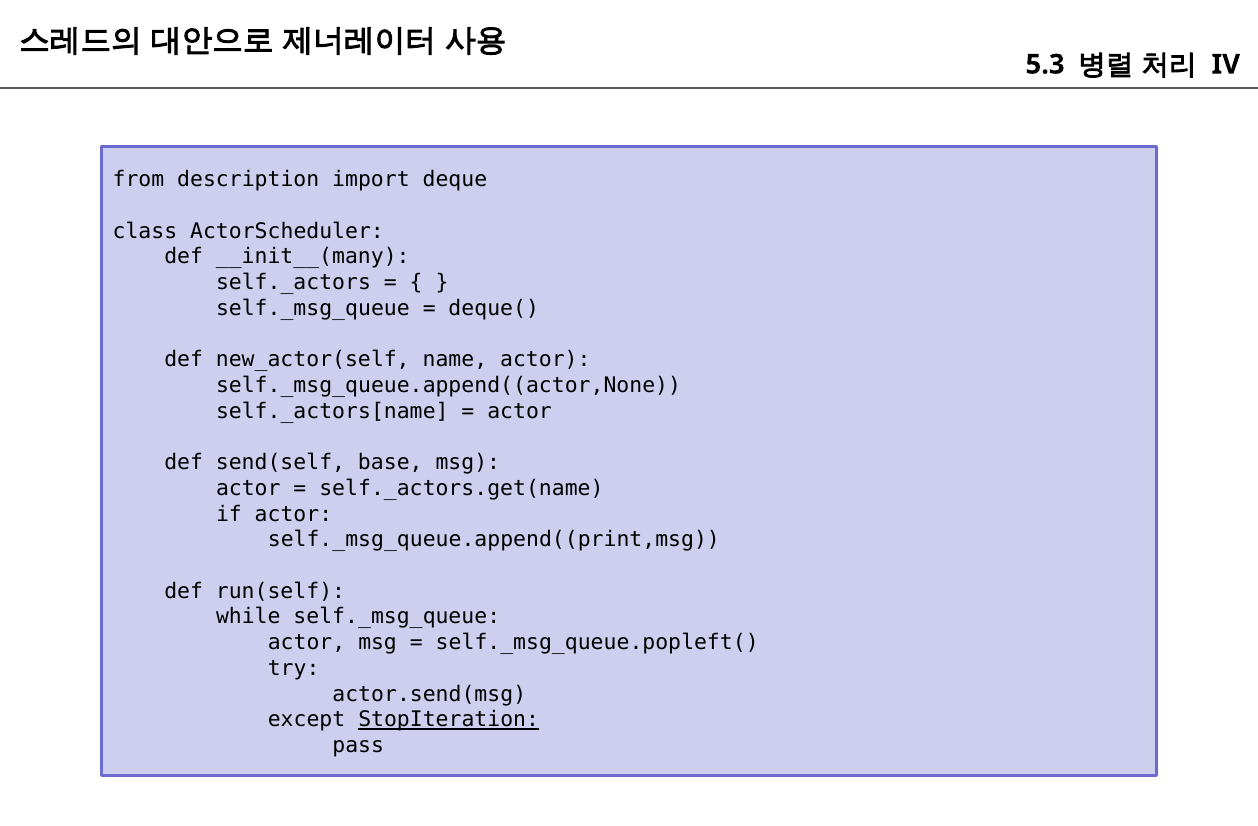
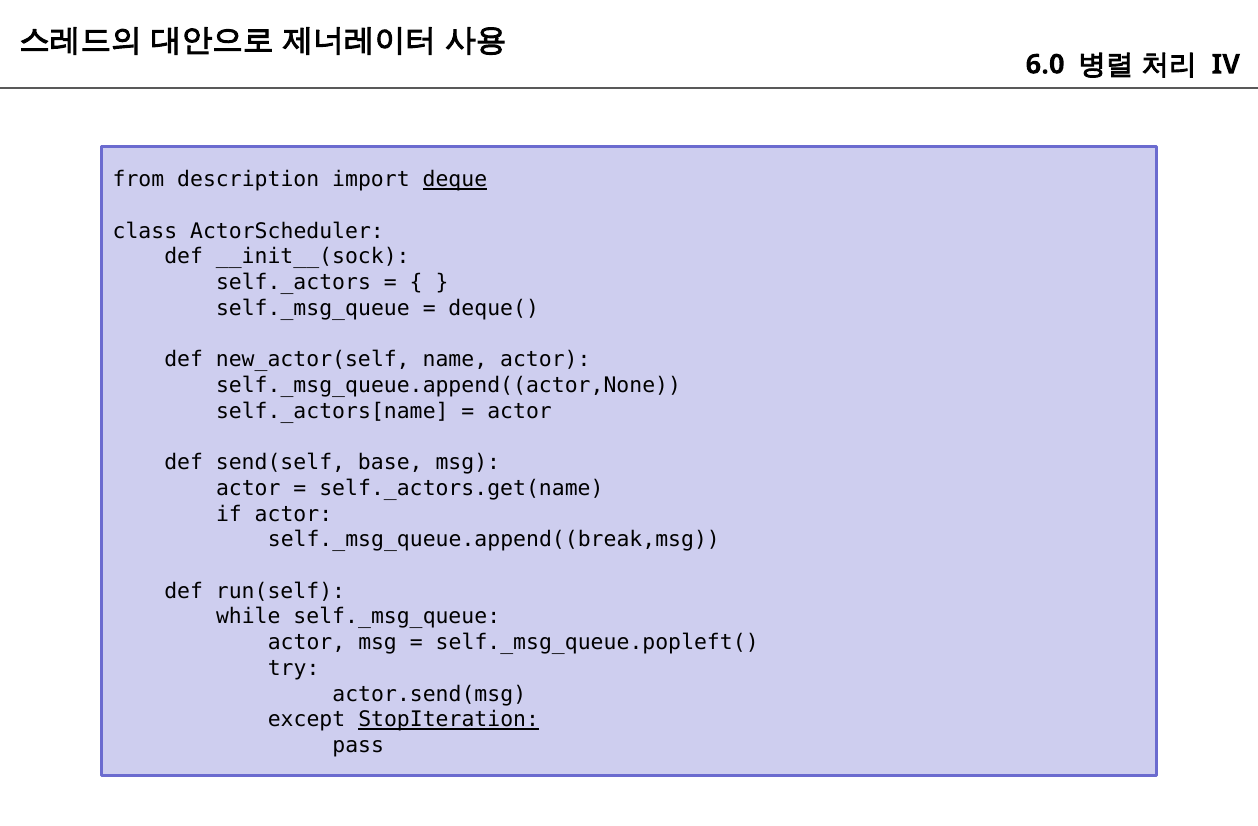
5.3: 5.3 -> 6.0 (1045, 64)
deque underline: none -> present (455, 180)
__init__(many: __init__(many -> __init__(sock (313, 257)
self._msg_queue.append((print,msg: self._msg_queue.append((print,msg -> self._msg_queue.append((break,msg (494, 540)
